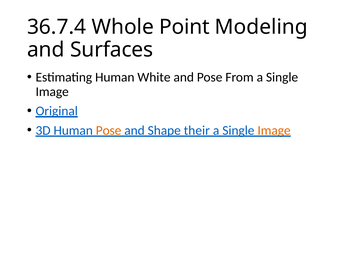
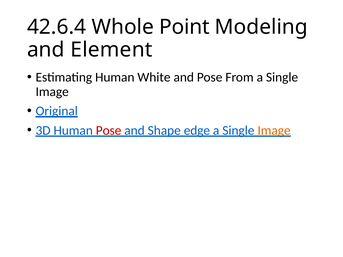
36.7.4: 36.7.4 -> 42.6.4 (57, 27)
Surfaces: Surfaces -> Element (111, 50)
Pose colour: orange -> red (109, 131)
their: their -> edge (197, 131)
